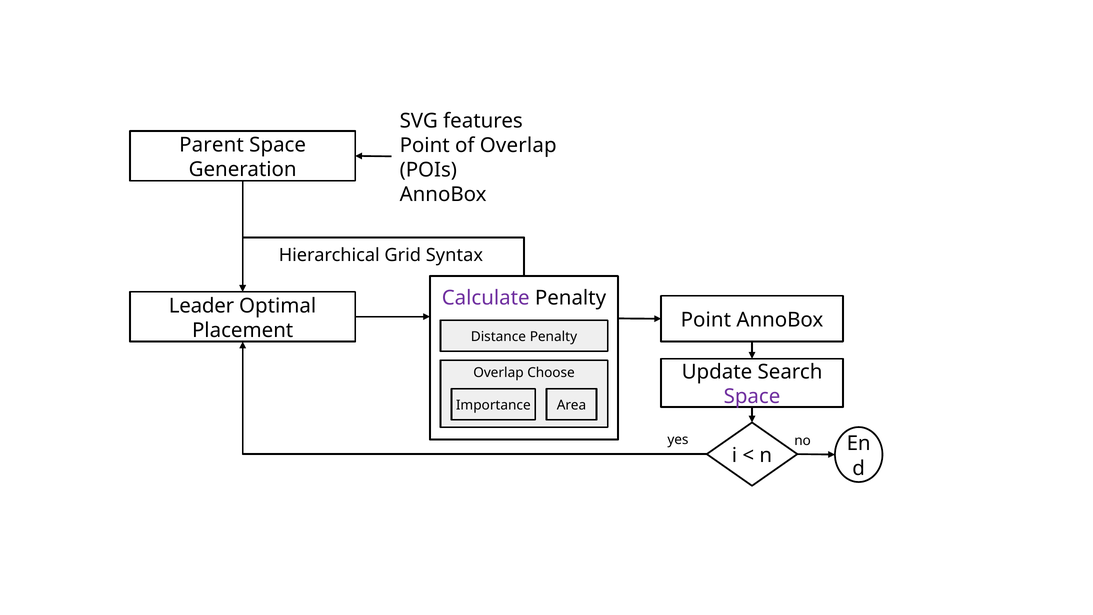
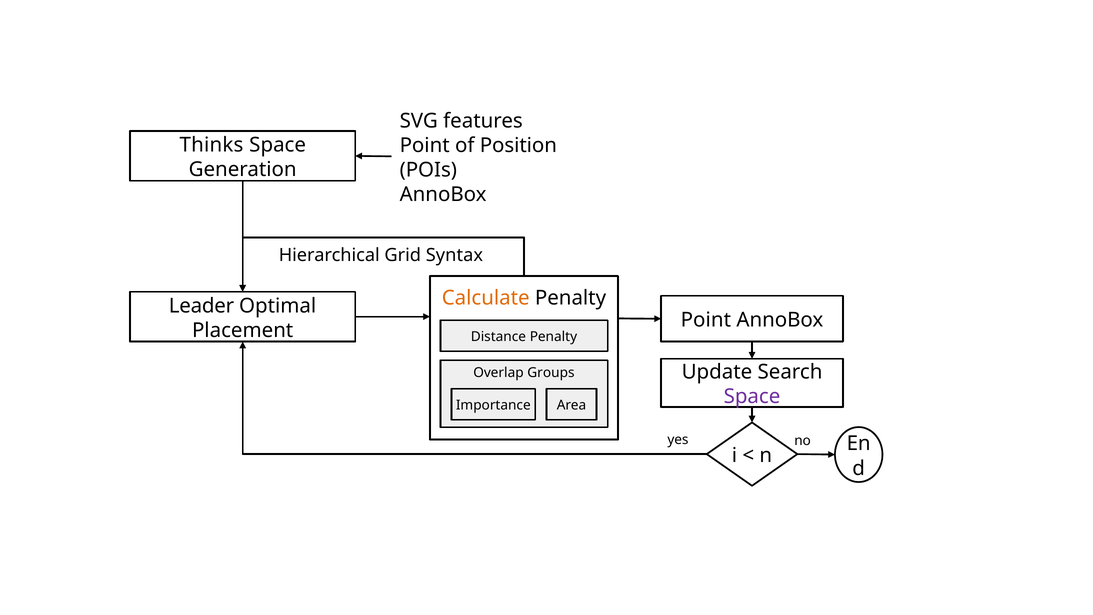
Parent: Parent -> Thinks (211, 145)
of Overlap: Overlap -> Position (518, 145)
Calculate colour: purple -> orange (486, 298)
Choose: Choose -> Groups (551, 372)
